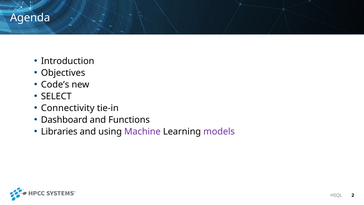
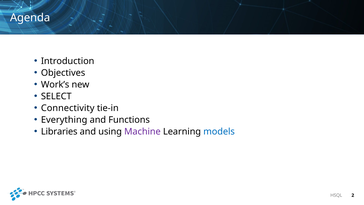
Code’s: Code’s -> Work’s (55, 84)
Dashboard: Dashboard -> Everything (64, 120)
models colour: purple -> blue (219, 131)
